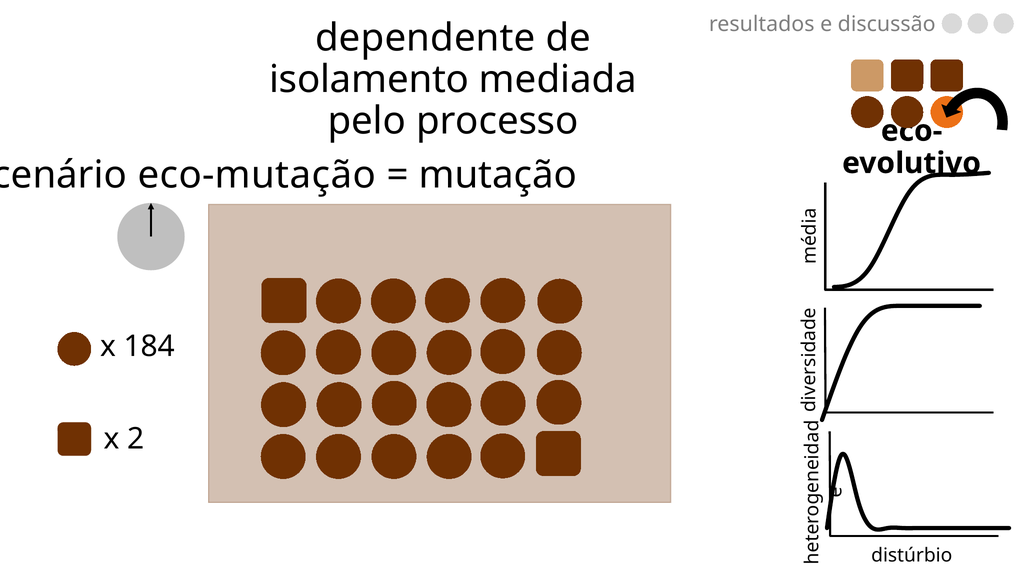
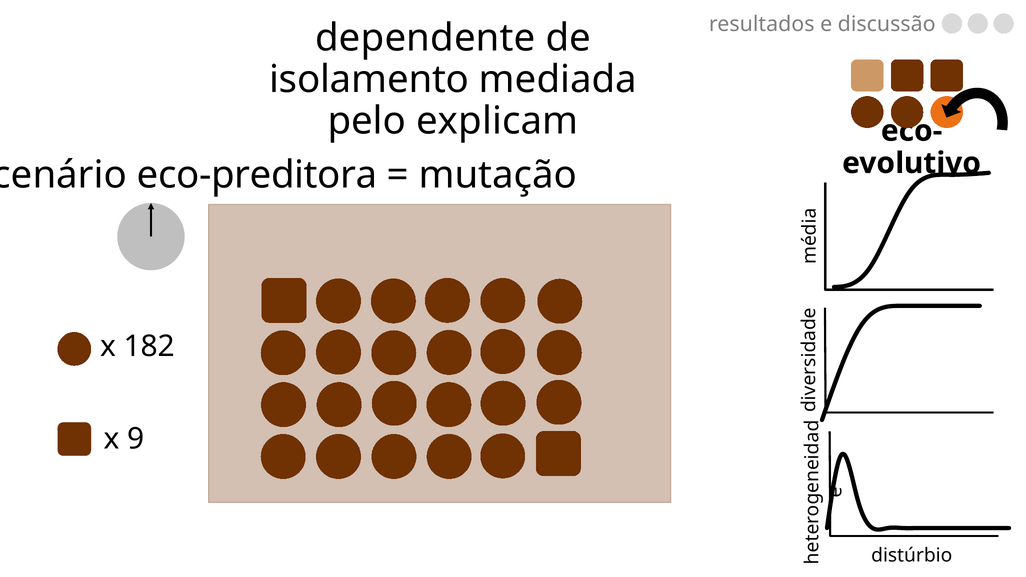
processo: processo -> explicam (497, 121)
eco-mutação: eco-mutação -> eco-preditora (257, 175)
184: 184 -> 182 (149, 346)
2: 2 -> 9 (136, 439)
